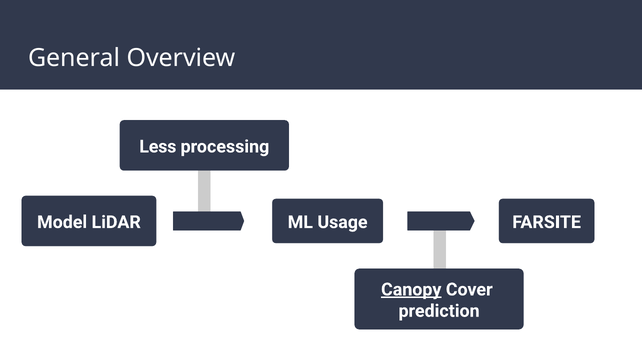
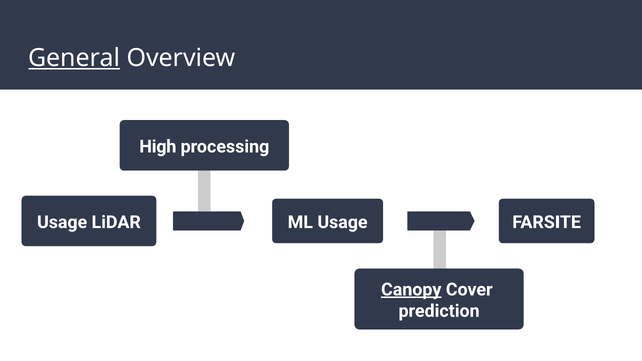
General underline: none -> present (74, 58)
Less: Less -> High (158, 147)
Model: Model -> Usage (62, 222)
